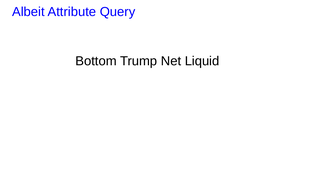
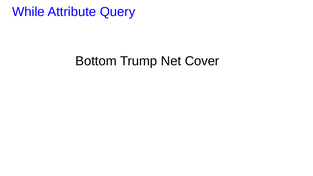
Albeit: Albeit -> While (28, 12)
Liquid: Liquid -> Cover (202, 61)
